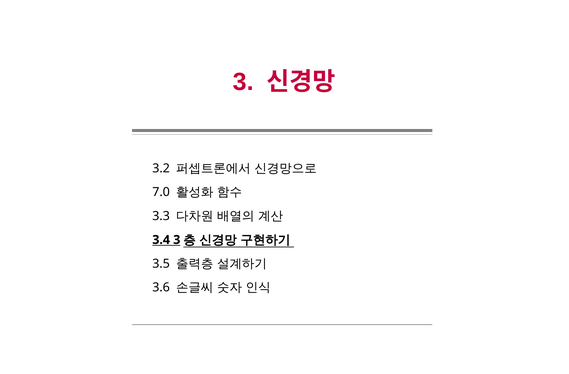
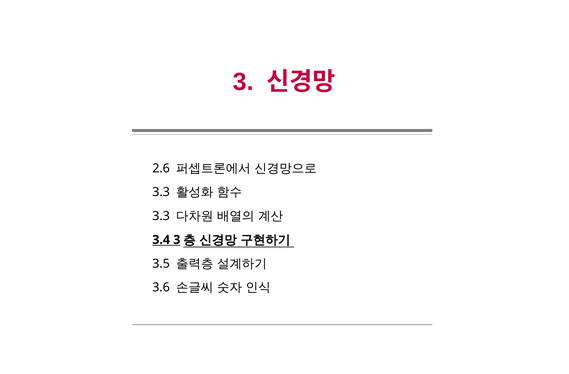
3.2: 3.2 -> 2.6 (161, 168)
7.0: 7.0 -> 3.3 (161, 192)
